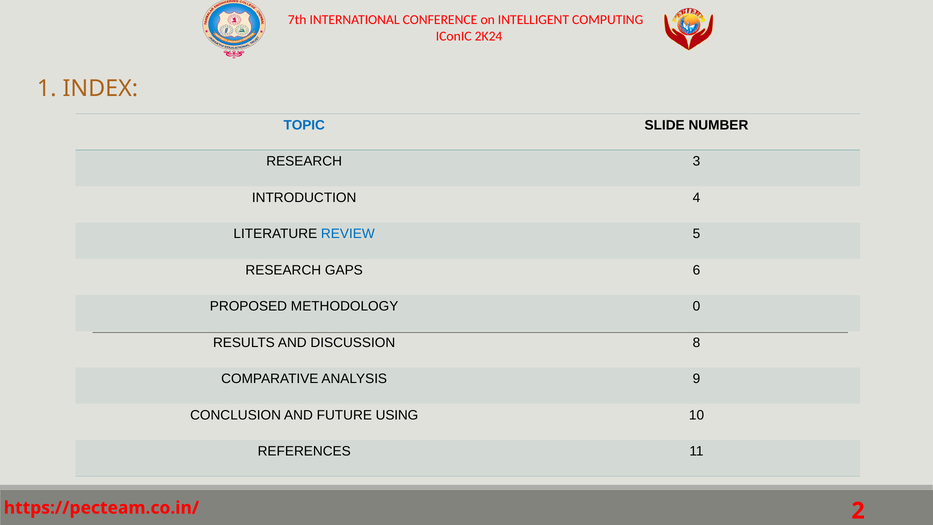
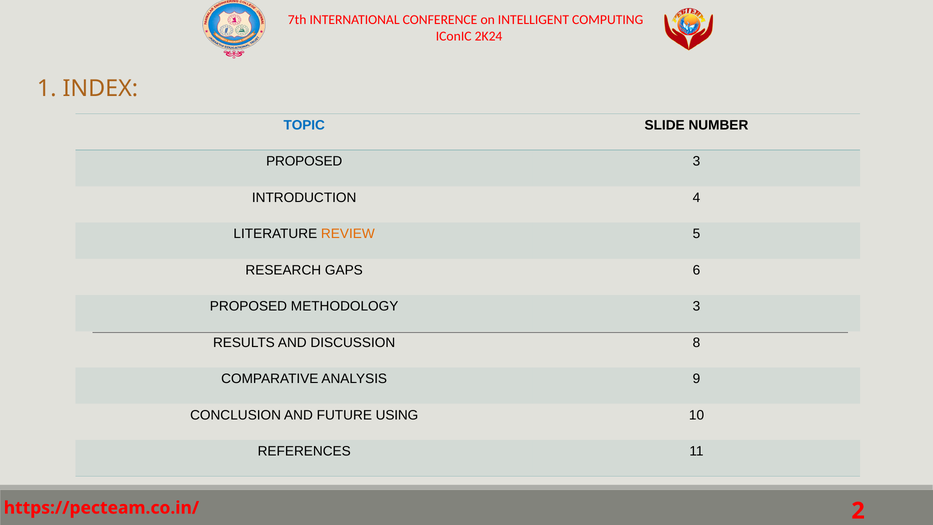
RESEARCH: RESEARCH -> PROPOSED (304, 161)
REVIEW colour: blue -> orange (348, 234)
METHODOLOGY 0: 0 -> 3 (697, 306)
